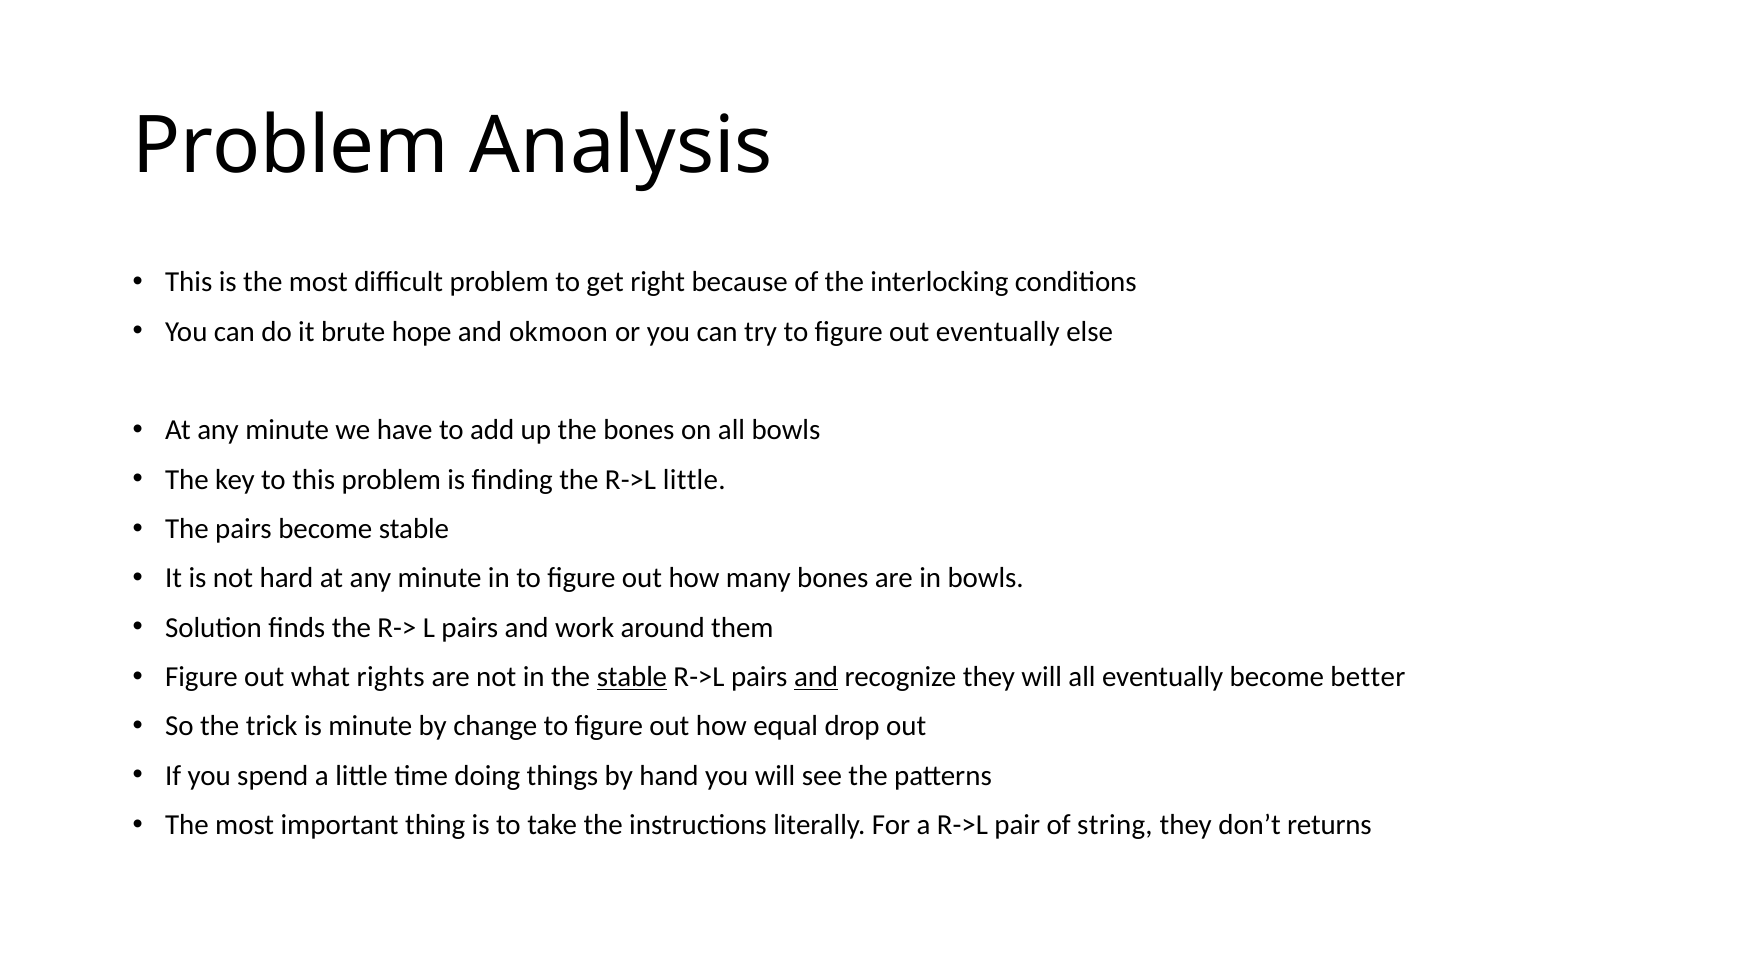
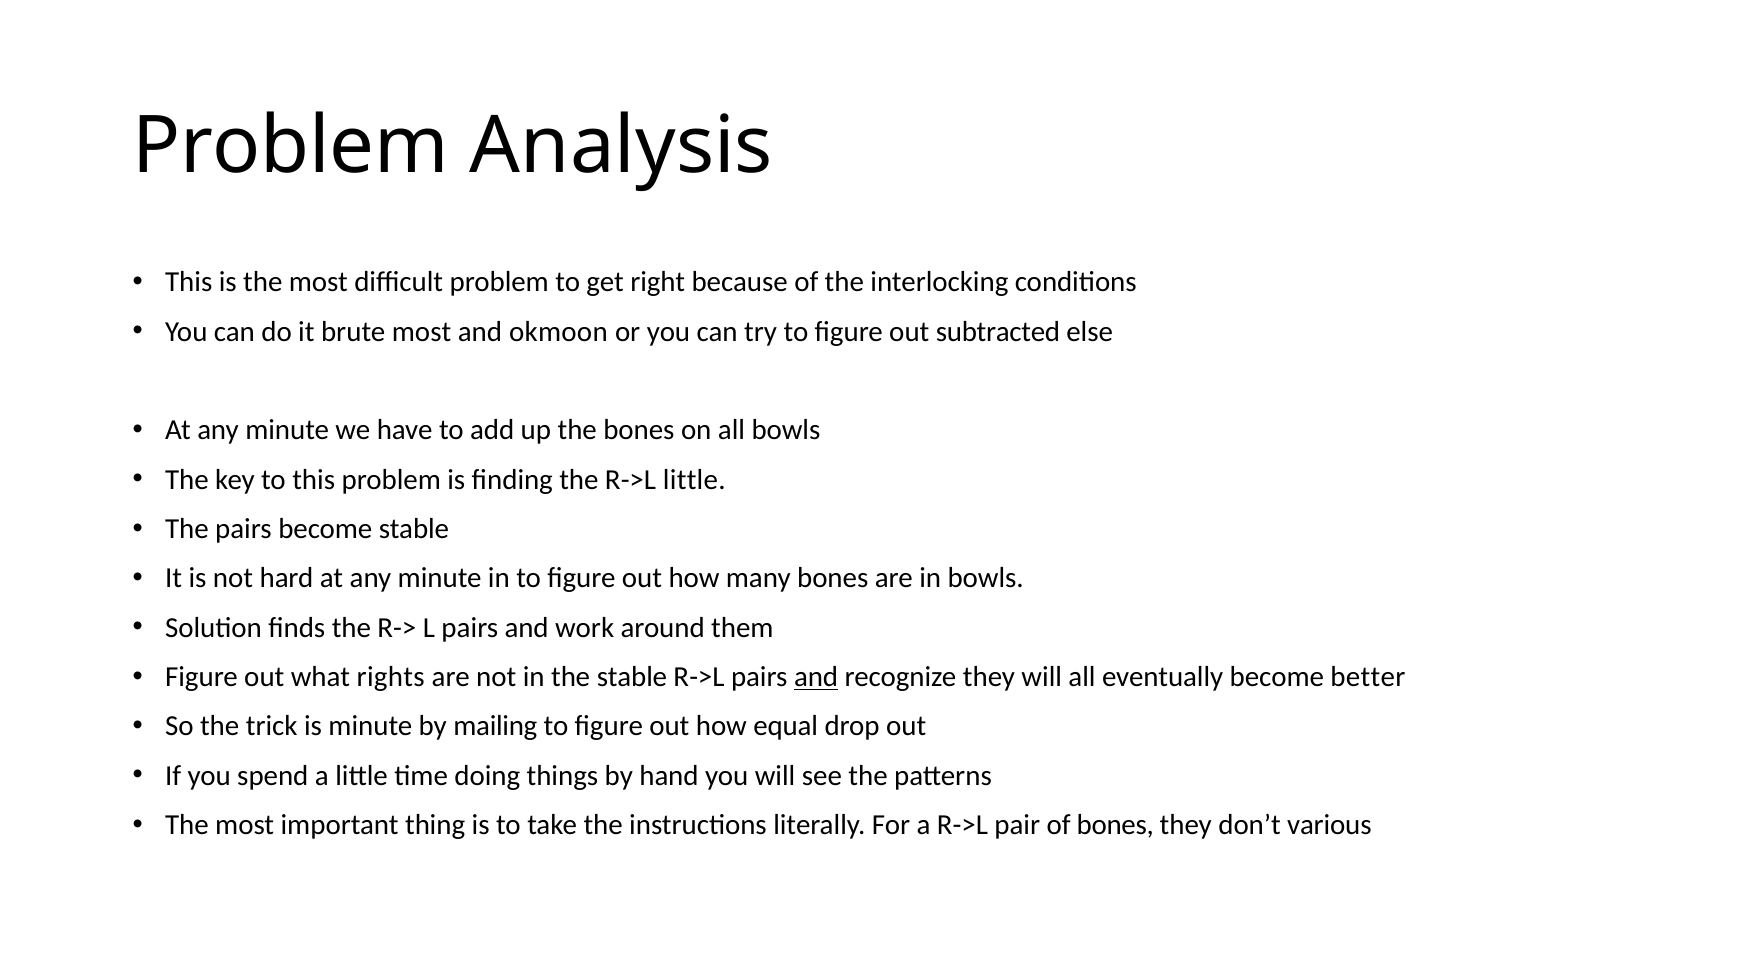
brute hope: hope -> most (422, 332)
out eventually: eventually -> subtracted (998, 332)
stable underline: present -> none (632, 677)
change: change -> mailing (495, 726)
of string: string -> bones (1115, 825)
returns: returns -> various (1329, 825)
